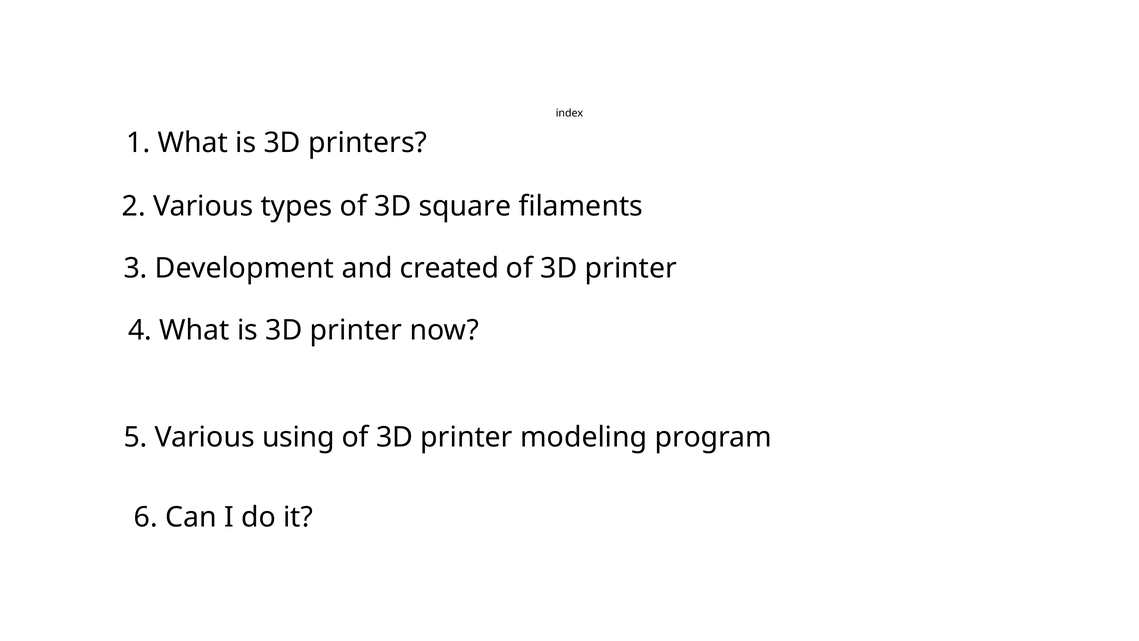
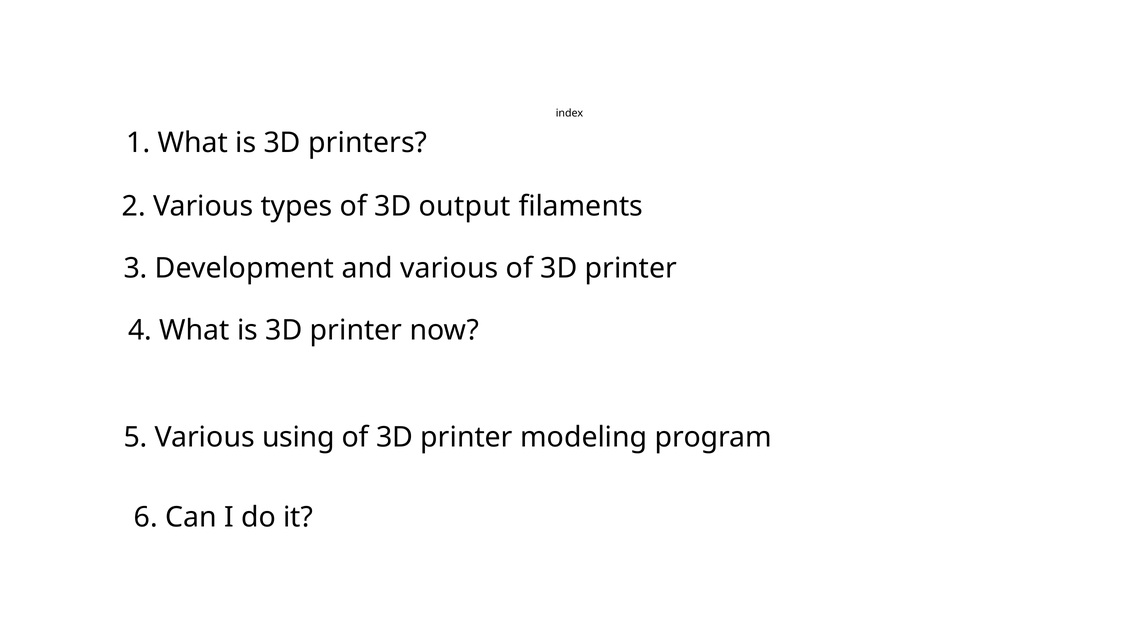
square: square -> output (465, 206)
and created: created -> various (449, 268)
